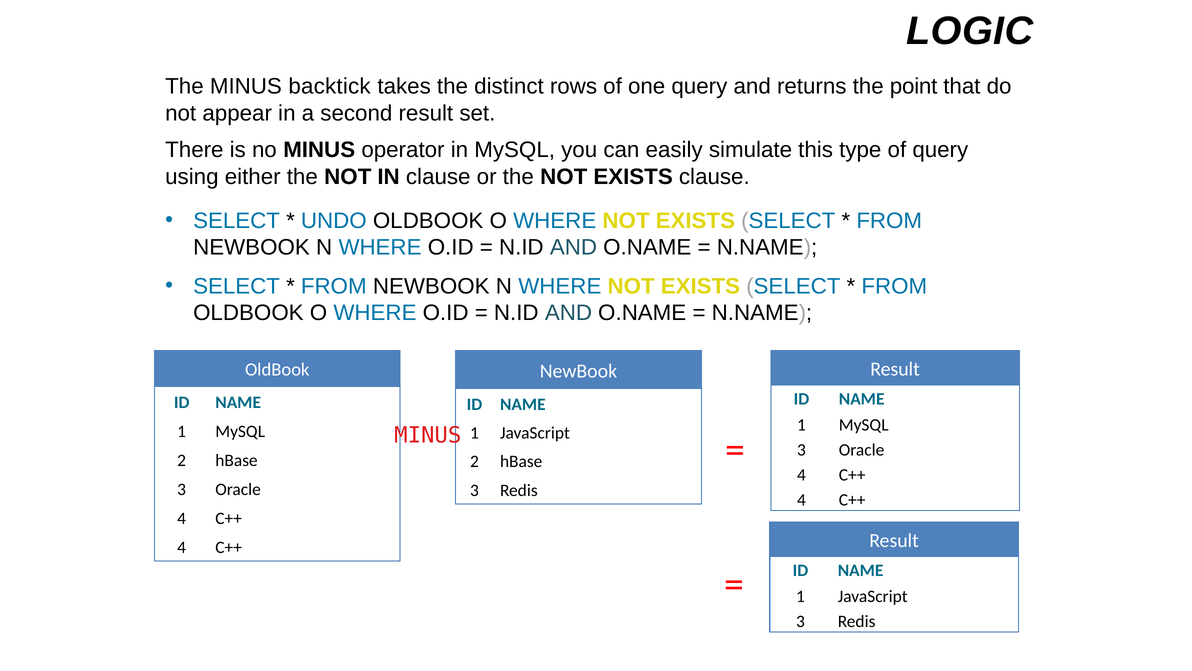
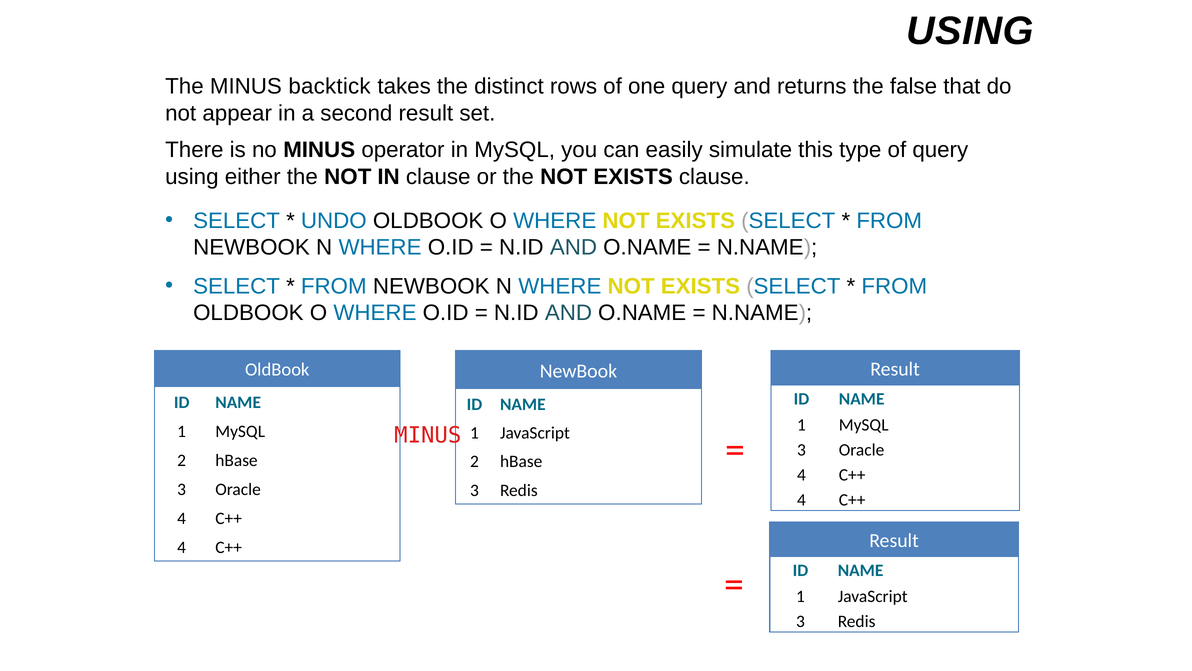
LOGIC: LOGIC -> USING (970, 31)
point: point -> false (914, 86)
